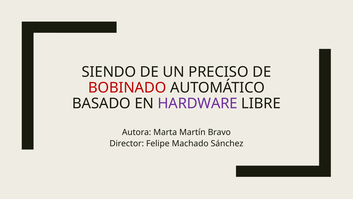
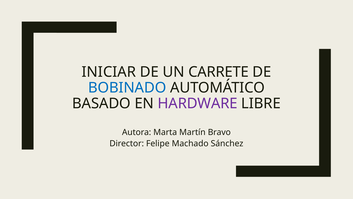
SIENDO: SIENDO -> INICIAR (109, 72)
PRECISO: PRECISO -> CARRETE (219, 72)
BOBINADO colour: red -> blue (127, 87)
